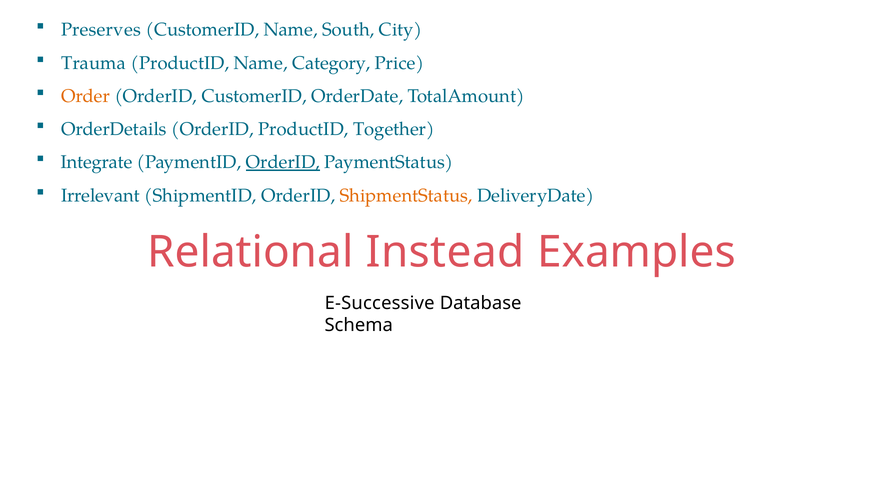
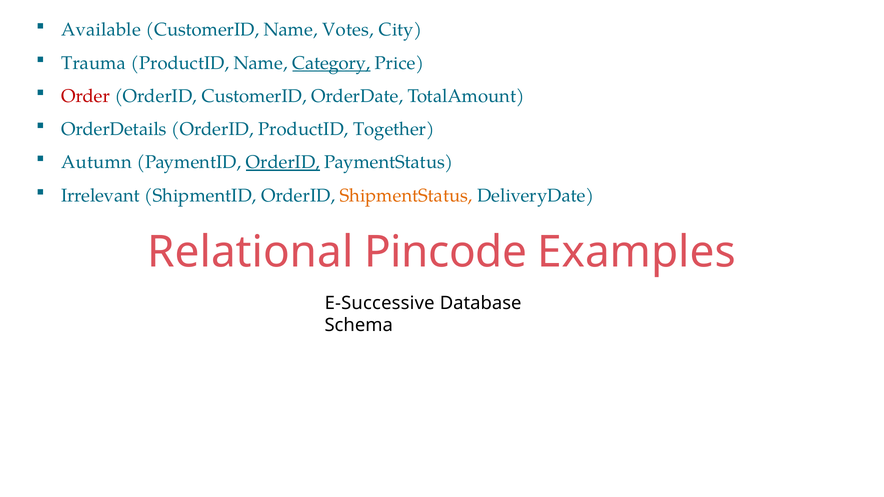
Preserves: Preserves -> Available (101, 30)
South: South -> Votes (348, 30)
Category underline: none -> present (331, 63)
Order colour: orange -> red (86, 96)
Integrate: Integrate -> Autumn (96, 162)
Instead: Instead -> Pincode (446, 252)
